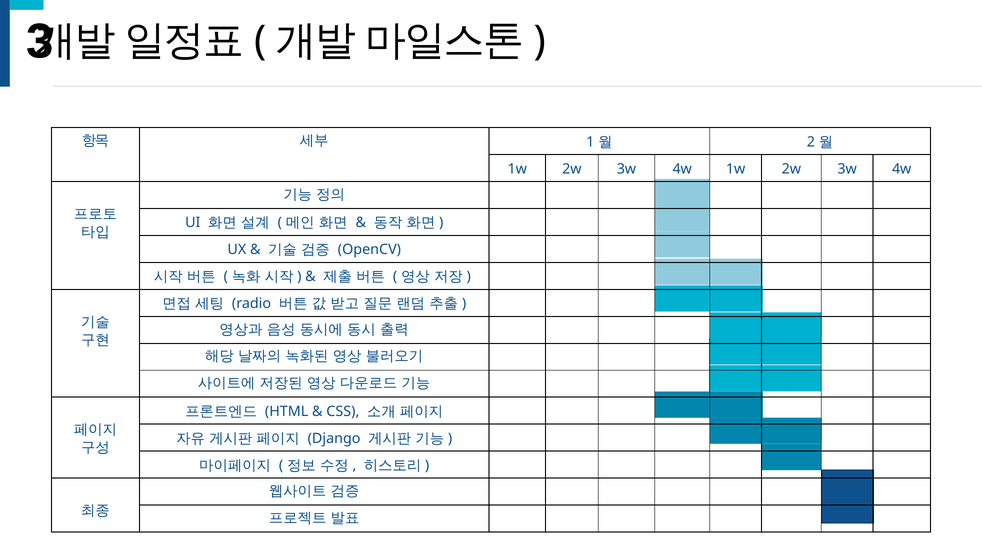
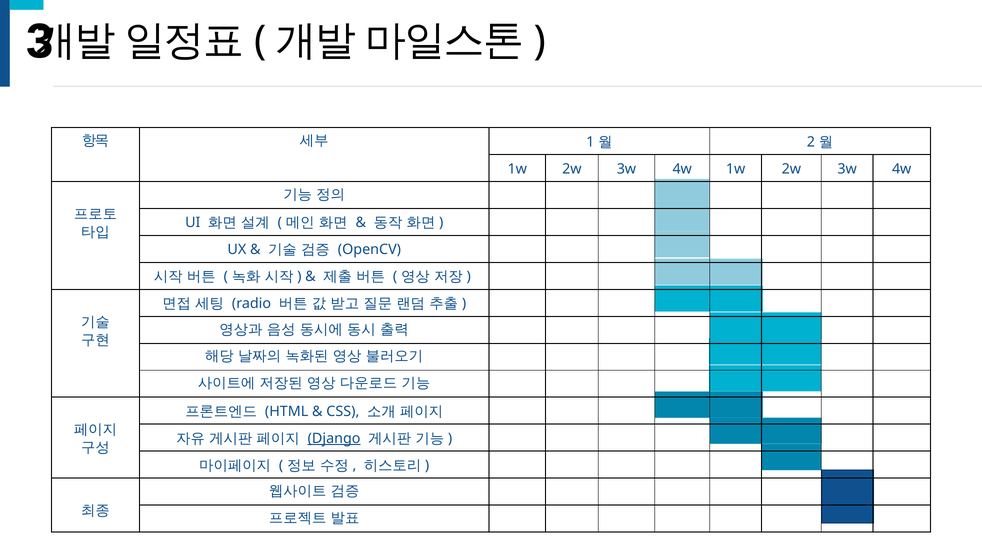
Django underline: none -> present (334, 439)
